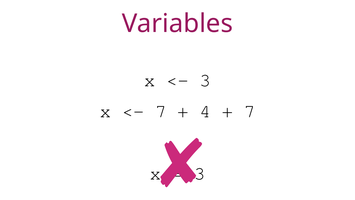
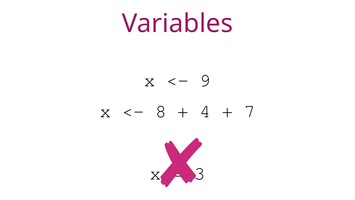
3: 3 -> 9 (205, 80)
7: 7 -> 8 (161, 111)
